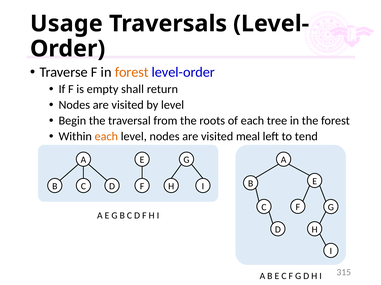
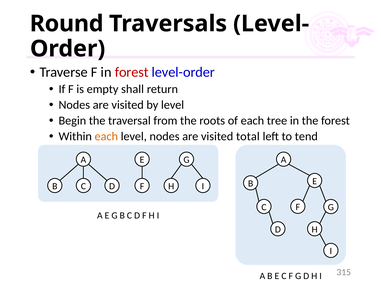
Usage: Usage -> Round (67, 24)
forest colour: orange -> red (132, 72)
meal: meal -> total (248, 137)
